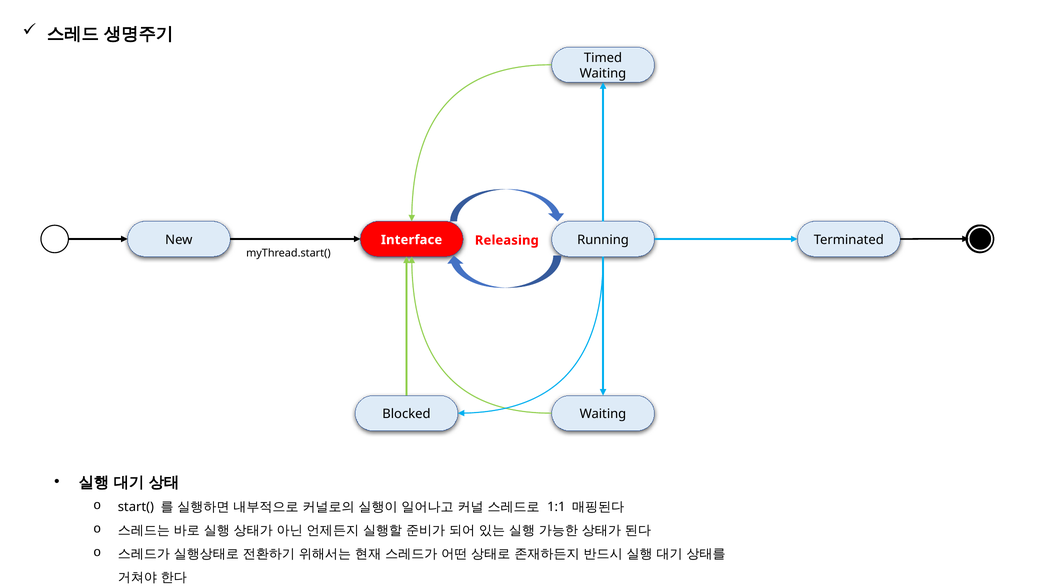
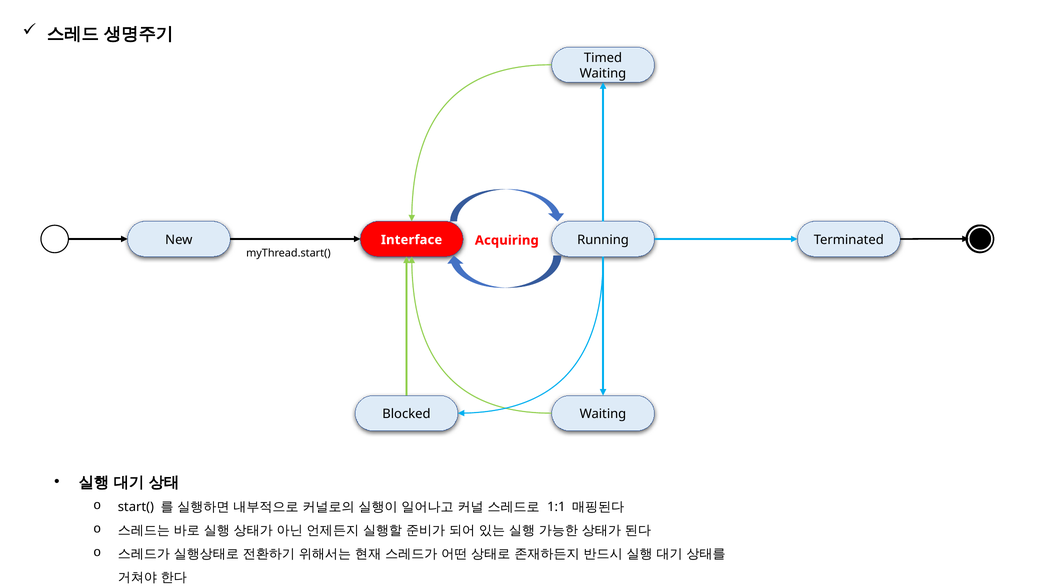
Releasing: Releasing -> Acquiring (507, 240)
